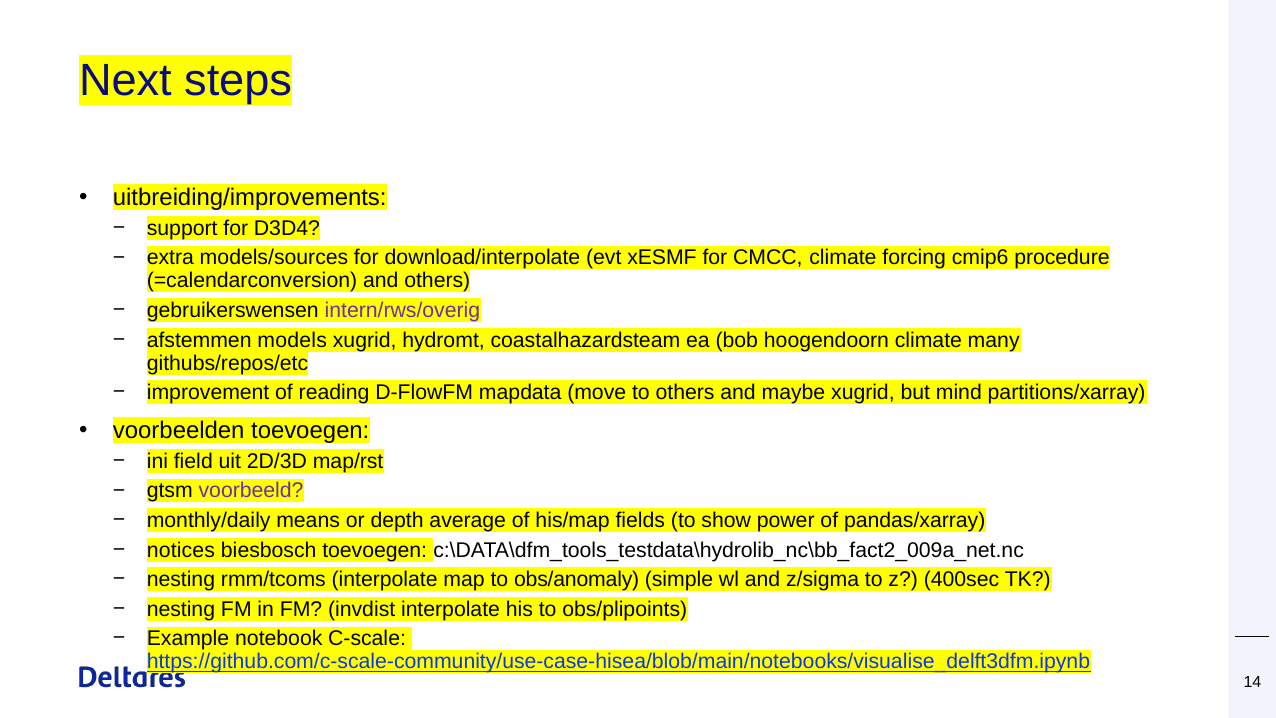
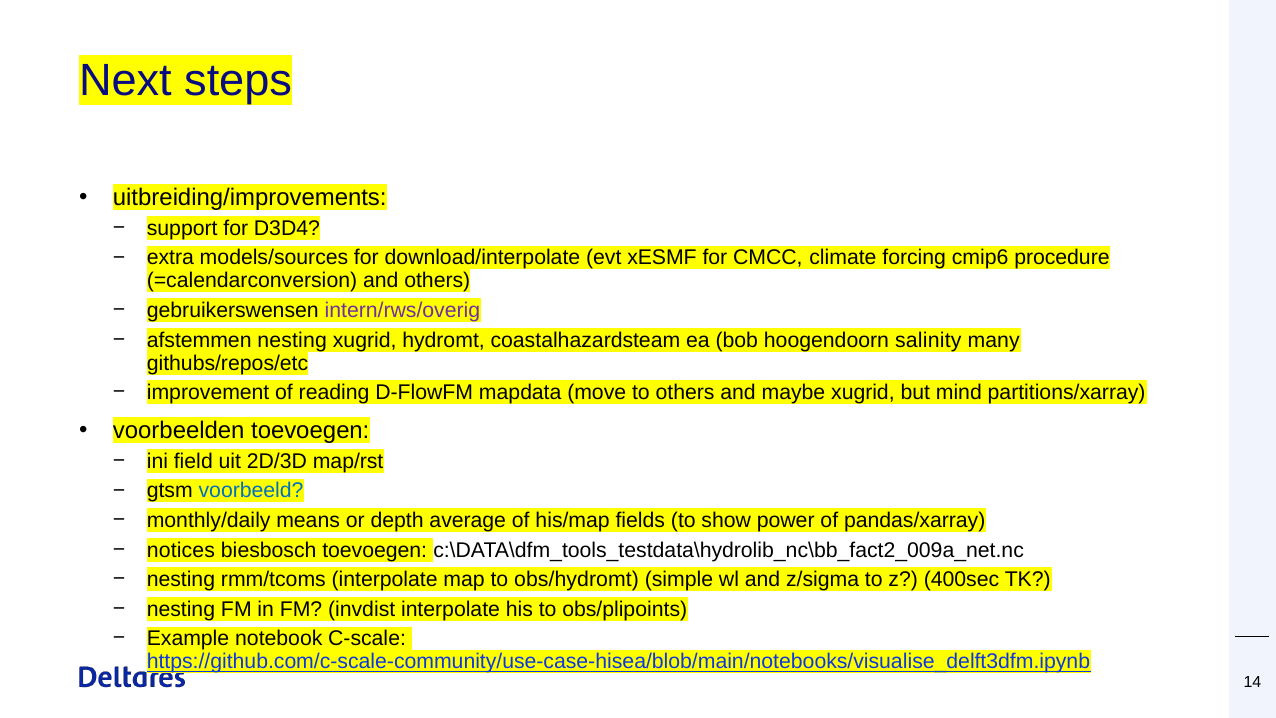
afstemmen models: models -> nesting (292, 340)
hoogendoorn climate: climate -> salinity (928, 340)
voorbeeld colour: purple -> blue (251, 491)
obs/anomaly: obs/anomaly -> obs/hydromt (577, 579)
